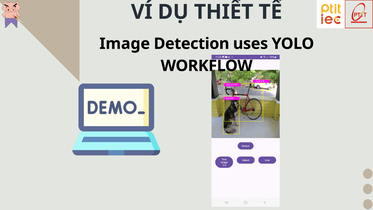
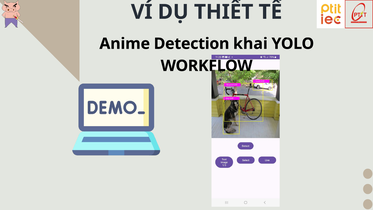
Image: Image -> Anime (125, 44)
uses: uses -> khai (250, 44)
